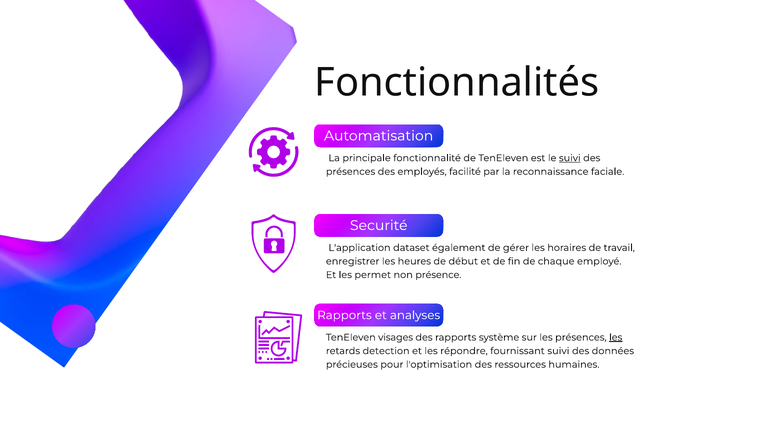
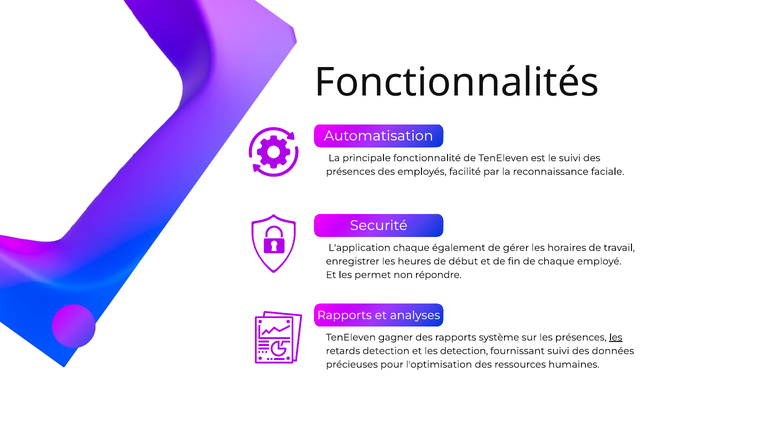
suivi underline: present -> none (570, 158)
L'application dataset: dataset -> chaque (411, 247)
présence: présence -> répondre (438, 275)
visages: visages -> gagner (396, 337)
les répondre: répondre -> detection (464, 351)
